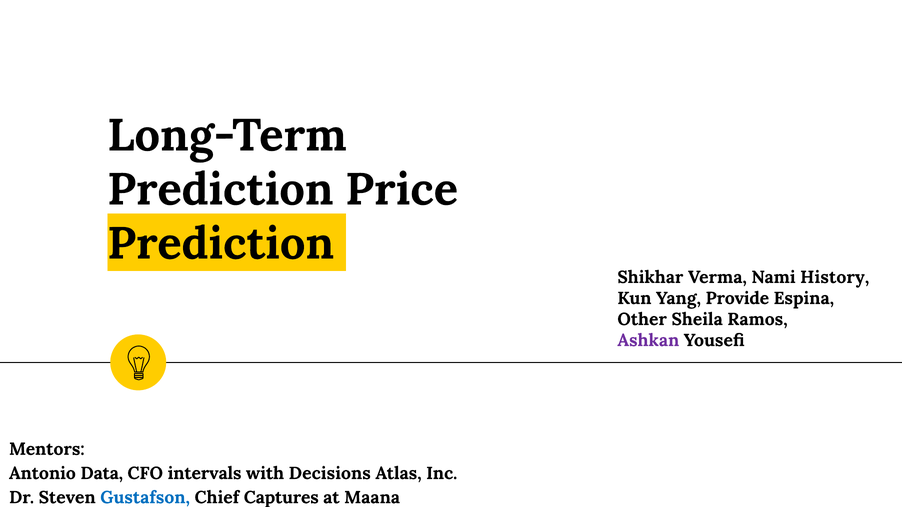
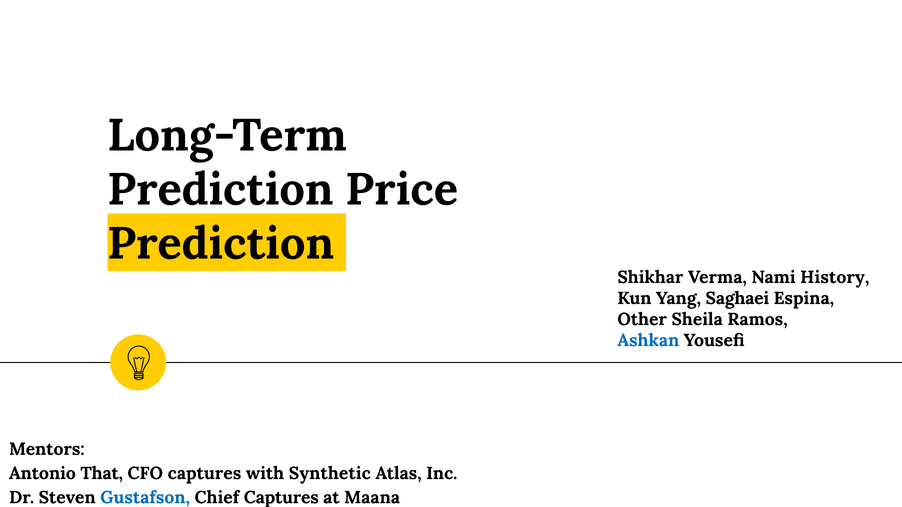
Provide: Provide -> Saghaei (737, 298)
Ashkan colour: purple -> blue (648, 341)
Data: Data -> That (102, 474)
CFO intervals: intervals -> captures (204, 474)
Decisions: Decisions -> Synthetic (330, 474)
